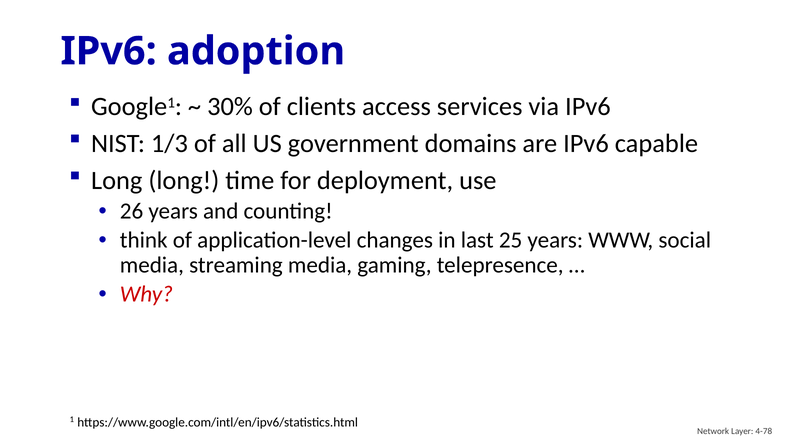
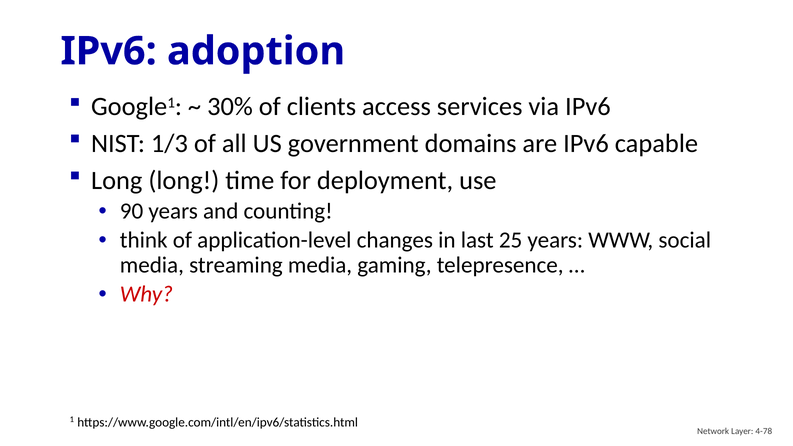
26: 26 -> 90 (132, 211)
